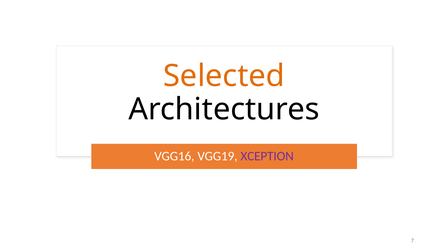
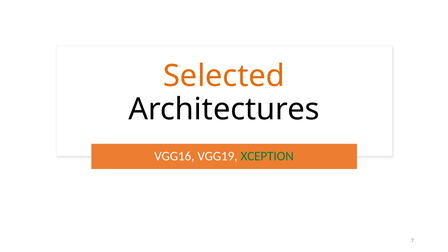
XCEPTION colour: purple -> green (267, 156)
